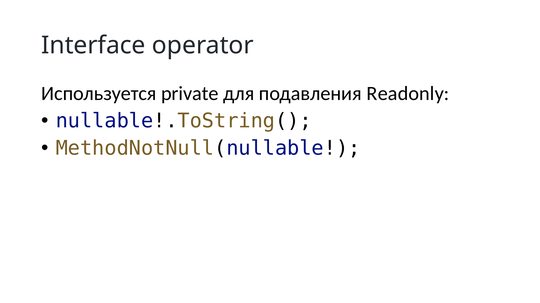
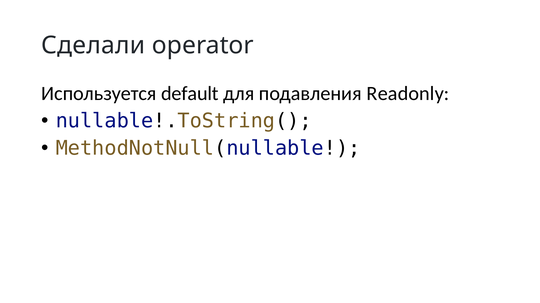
Interface: Interface -> Сделали (93, 45)
private: private -> default (190, 94)
